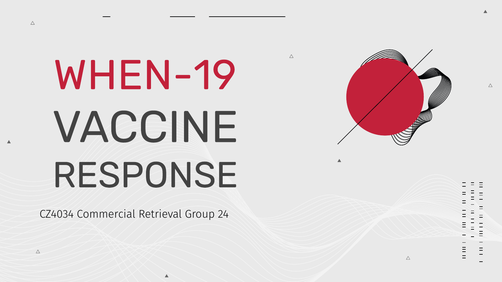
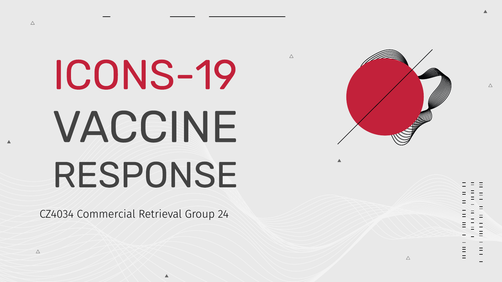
WHEN-19: WHEN-19 -> ICONS-19 (145, 76)
